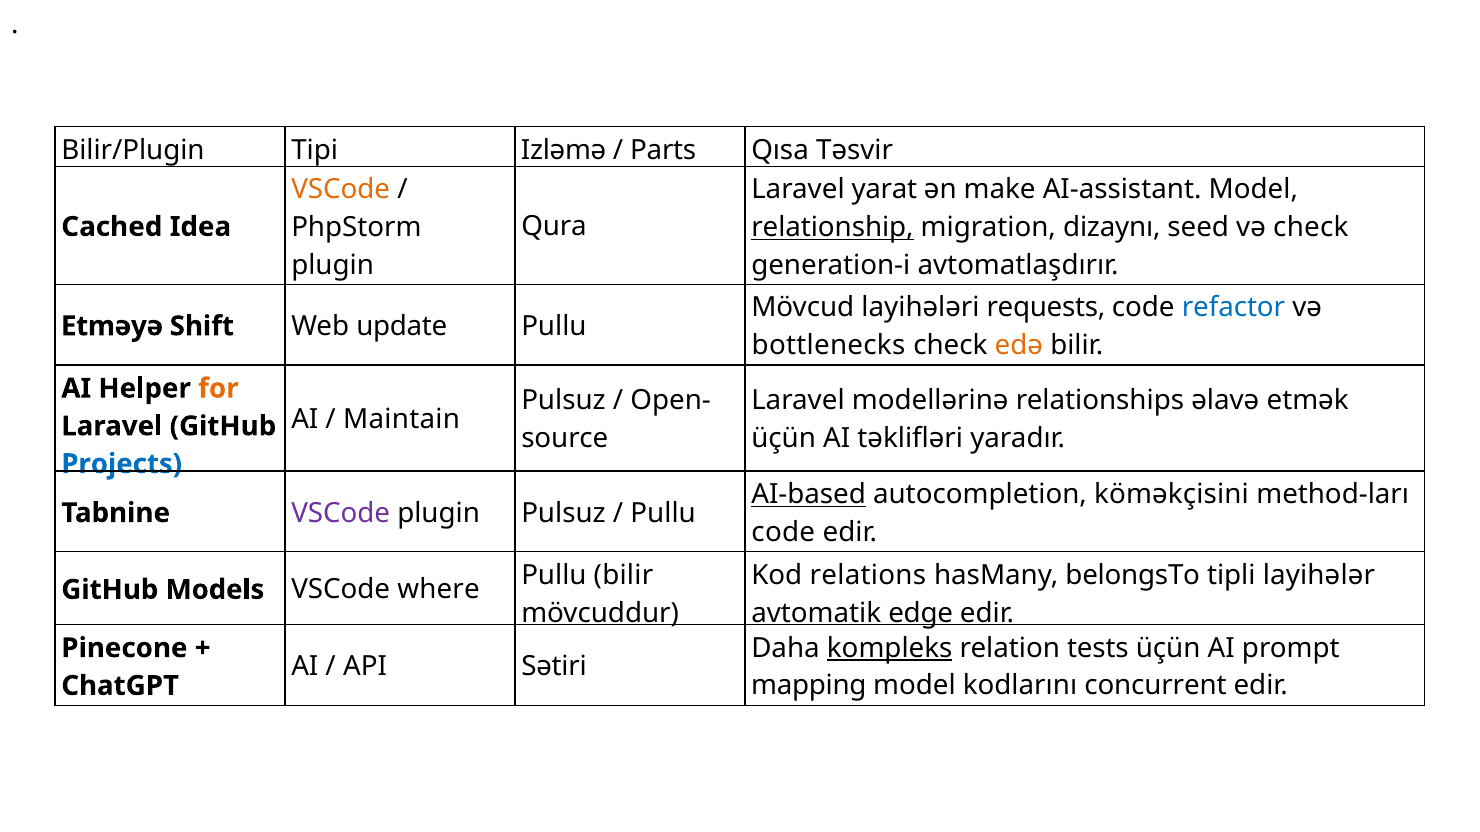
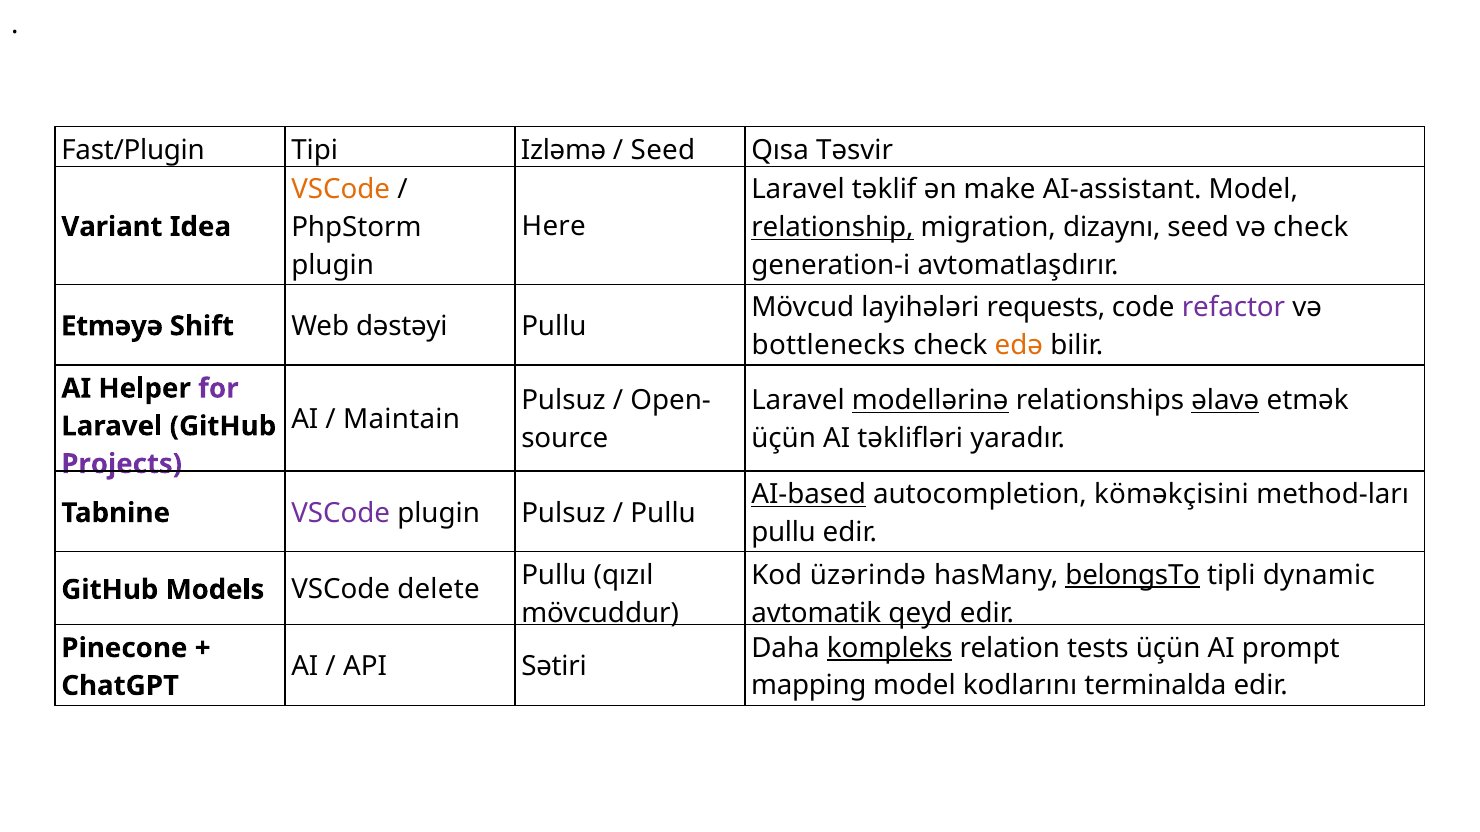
Bilir/Plugin: Bilir/Plugin -> Fast/Plugin (133, 150)
Parts: Parts -> Seed (663, 150)
yarat: yarat -> təklif (884, 190)
Qura: Qura -> Here (554, 227)
Cached: Cached -> Variant (112, 227)
refactor colour: blue -> purple (1233, 308)
update: update -> dəstəyi (402, 326)
for colour: orange -> purple (218, 389)
modellərinə underline: none -> present (930, 401)
əlavə underline: none -> present (1225, 401)
Projects colour: blue -> purple (122, 464)
code: code -> pullu (784, 533)
Pullu bilir: bilir -> qızıl (624, 576)
relations: relations -> üzərində (868, 576)
belongsTo underline: none -> present (1133, 576)
layihələr: layihələr -> dynamic (1319, 576)
where: where -> delete (438, 590)
edge: edge -> qeyd (920, 613)
concurrent: concurrent -> terminalda (1155, 686)
